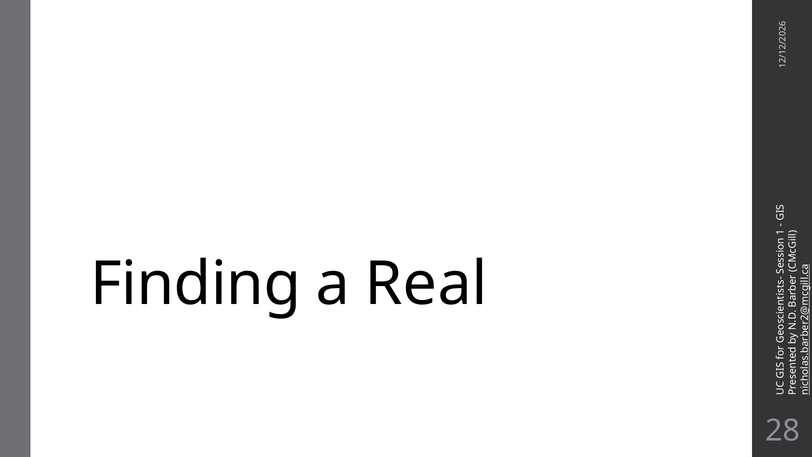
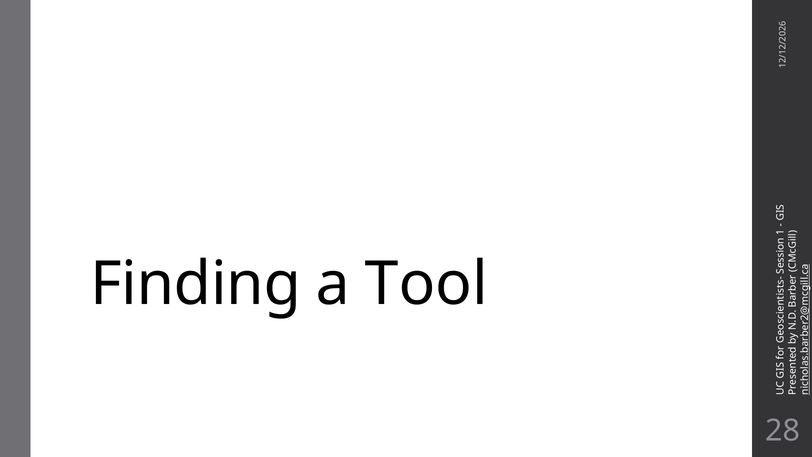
Real: Real -> Tool (426, 284)
